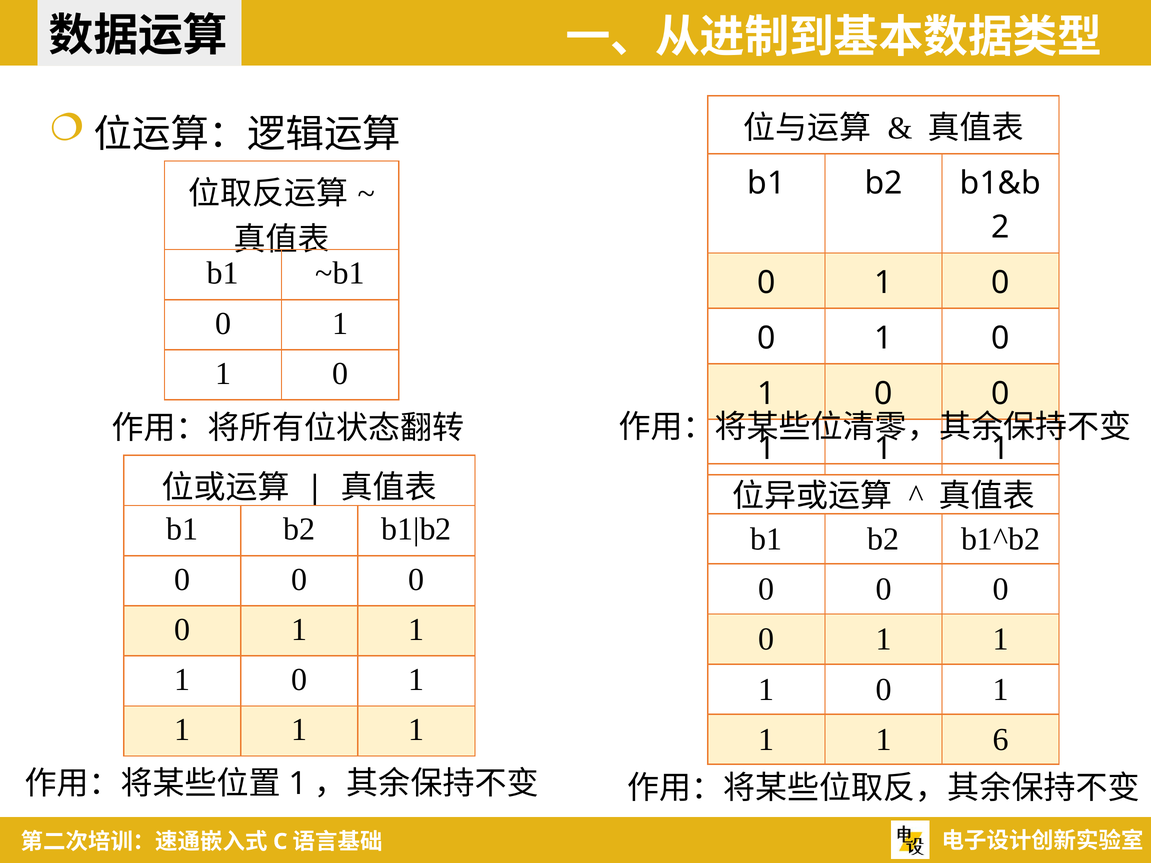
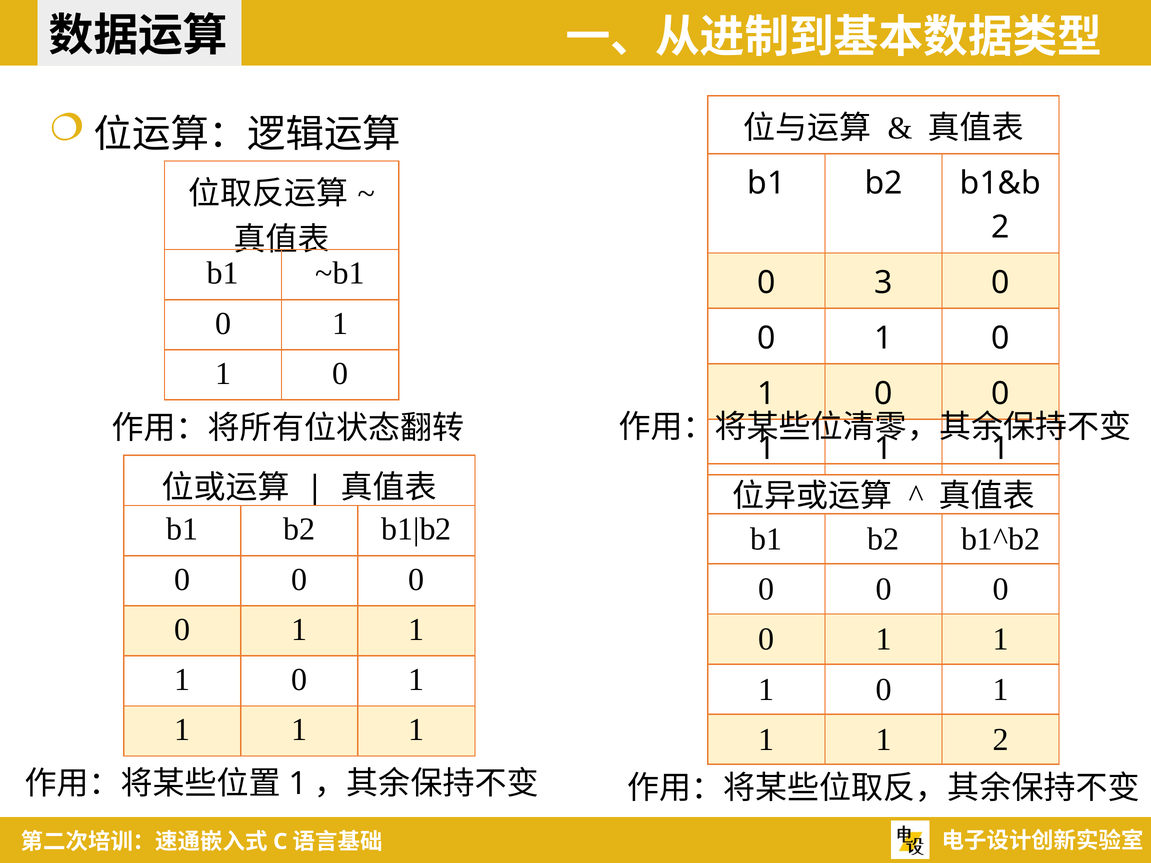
1: 1 -> 3 (884, 283)
1 6: 6 -> 2 (1001, 740)
